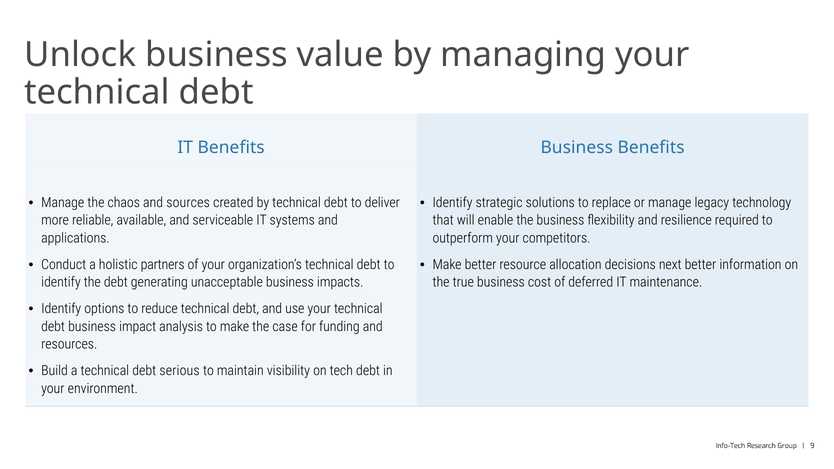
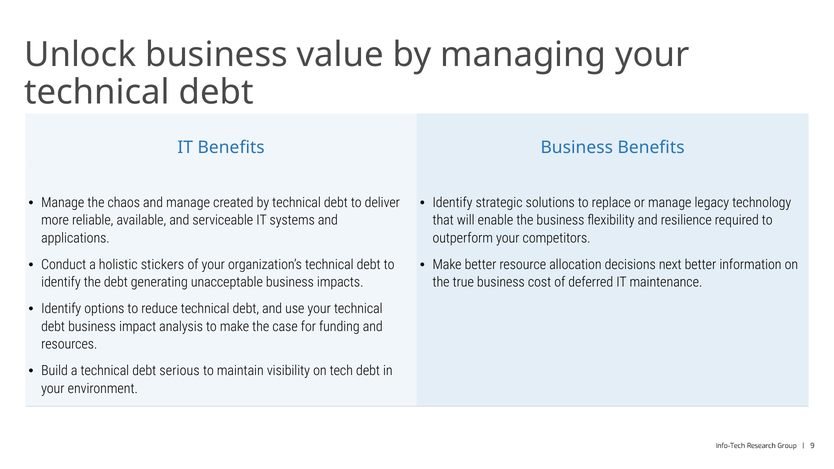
and sources: sources -> manage (188, 203)
partners: partners -> stickers (162, 265)
